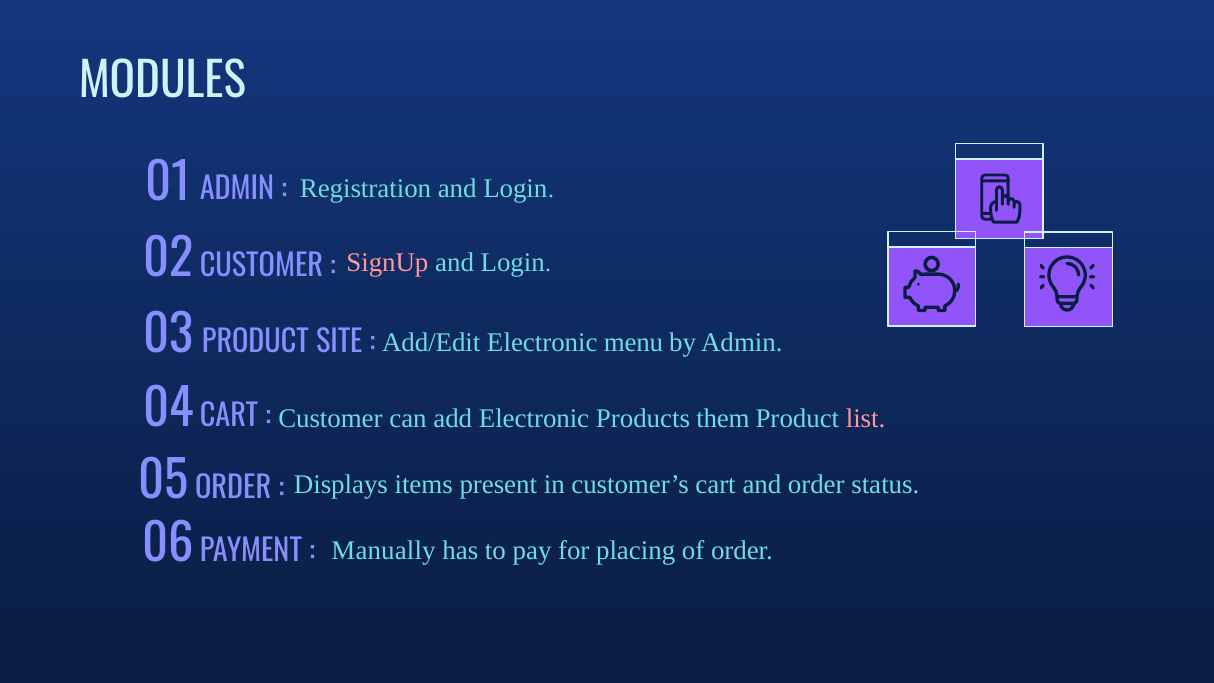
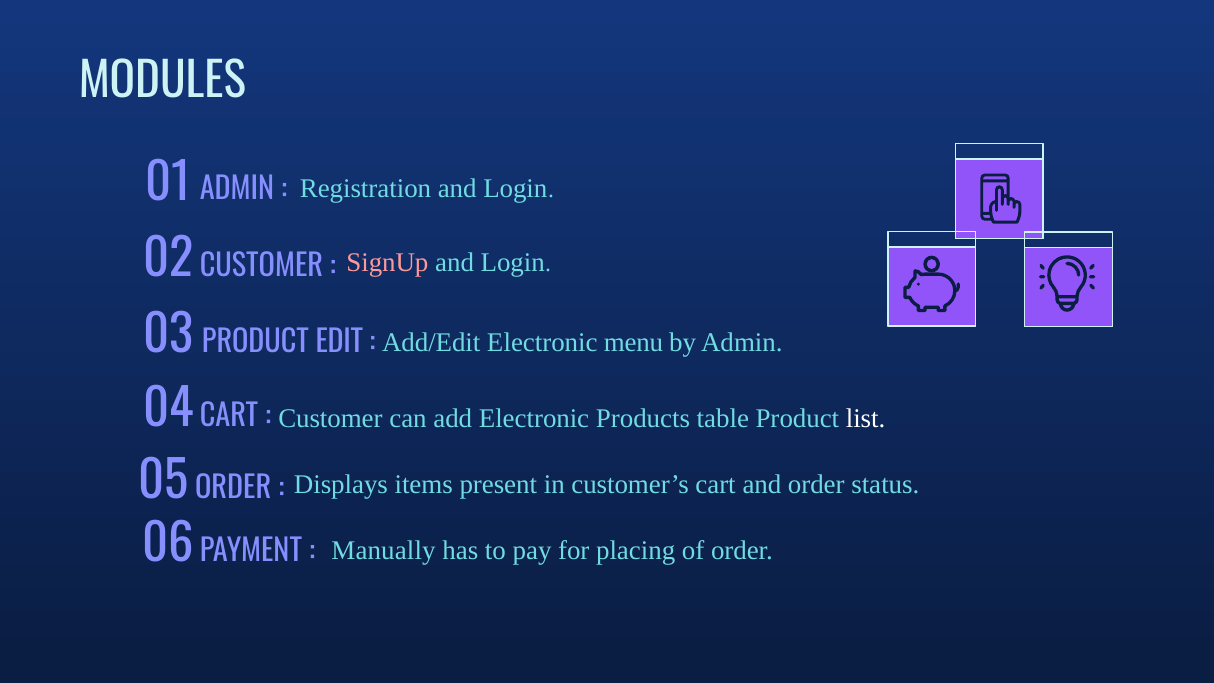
SITE: SITE -> EDIT (339, 342)
them: them -> table (723, 419)
list colour: pink -> white (866, 419)
